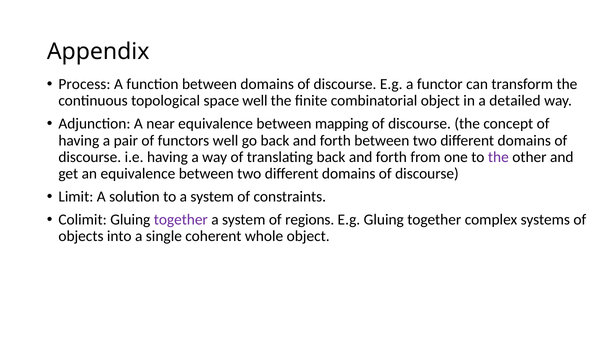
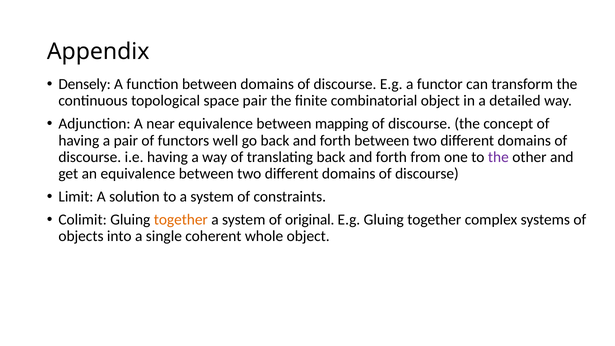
Process: Process -> Densely (85, 84)
space well: well -> pair (255, 101)
together colour: purple -> orange (181, 220)
regions: regions -> original (310, 220)
